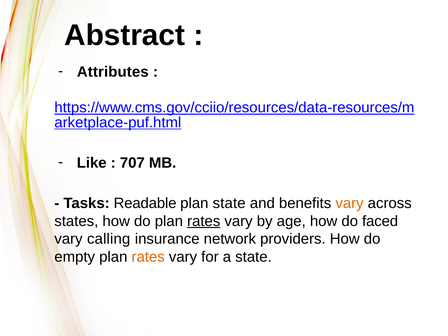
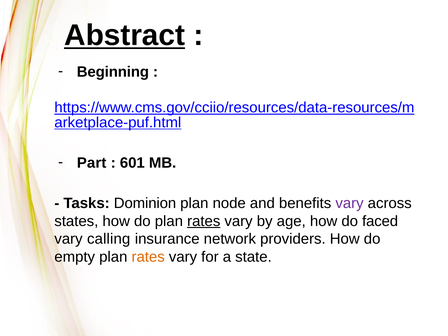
Abstract underline: none -> present (125, 35)
Attributes: Attributes -> Beginning (113, 72)
Like: Like -> Part (92, 163)
707: 707 -> 601 (132, 163)
Readable: Readable -> Dominion (145, 203)
plan state: state -> node (229, 203)
vary colour: orange -> purple (350, 203)
